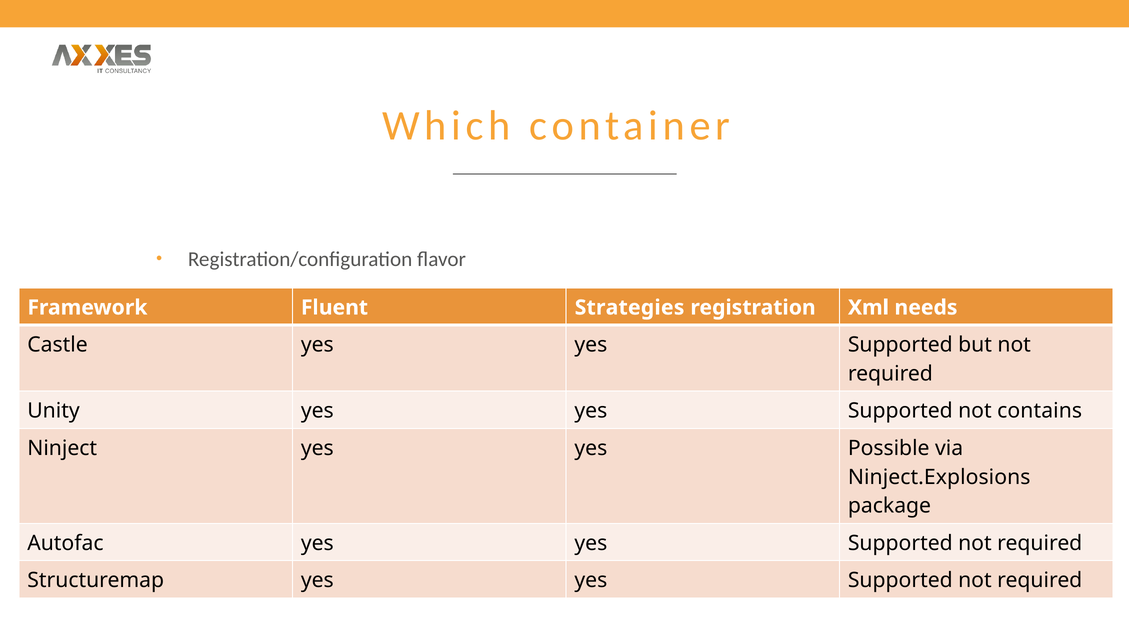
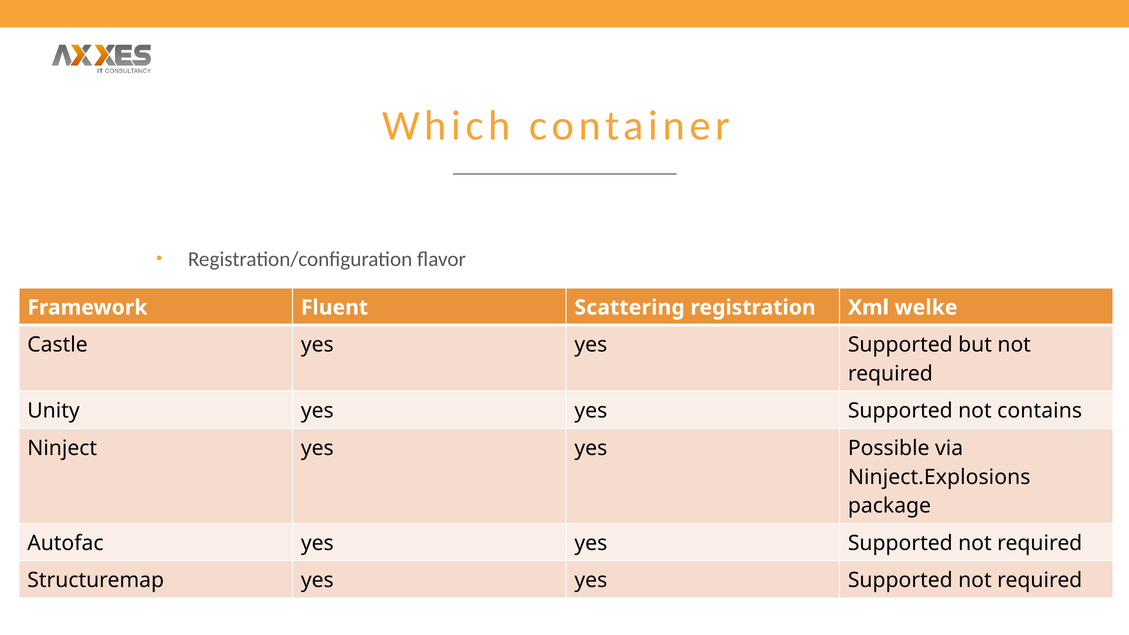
Strategies: Strategies -> Scattering (630, 308)
needs: needs -> welke (926, 308)
